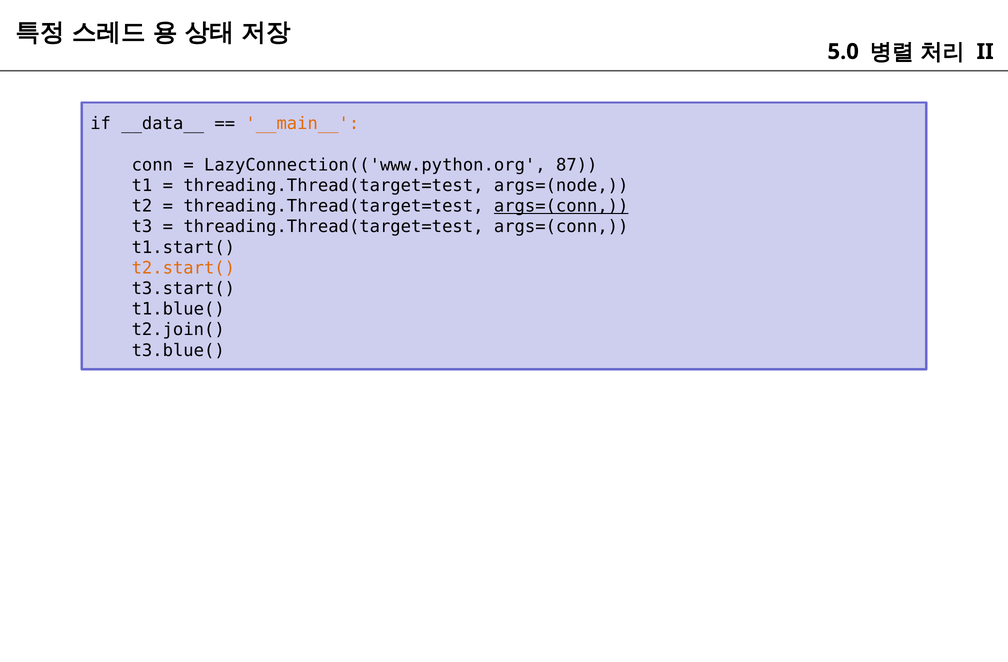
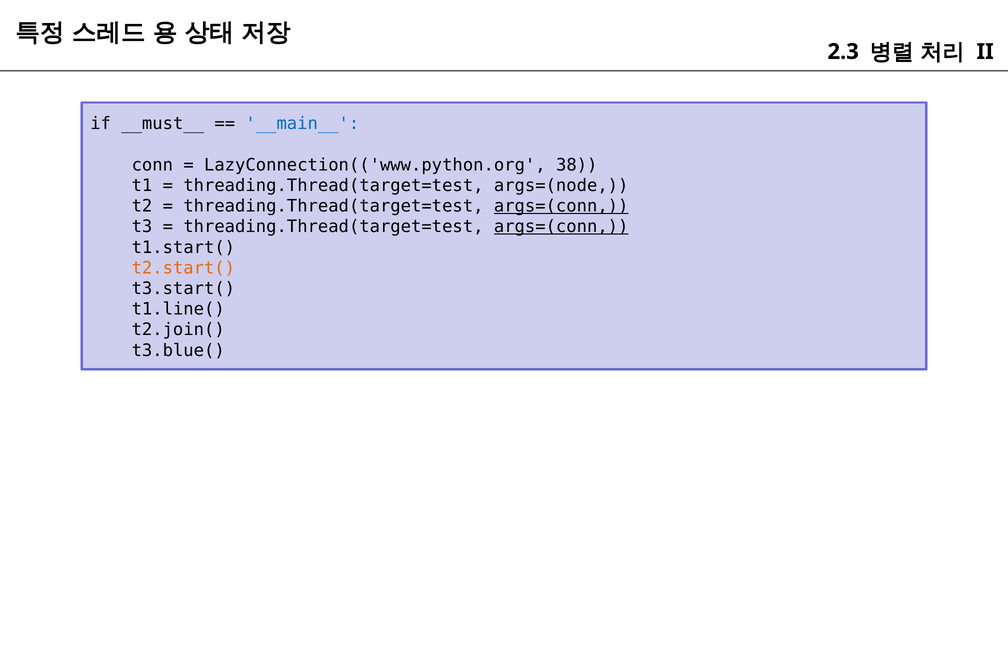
5.0: 5.0 -> 2.3 (843, 52)
__data__: __data__ -> __must__ (163, 124)
__main__ colour: orange -> blue (302, 124)
87: 87 -> 38 (577, 165)
args=(conn underline: none -> present (561, 227)
t1.blue(: t1.blue( -> t1.line( (178, 309)
